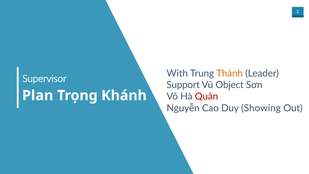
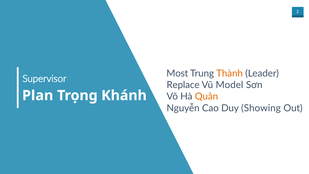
With: With -> Most (177, 73)
Support: Support -> Replace (183, 85)
Object: Object -> Model (229, 85)
Quân colour: red -> orange (206, 96)
